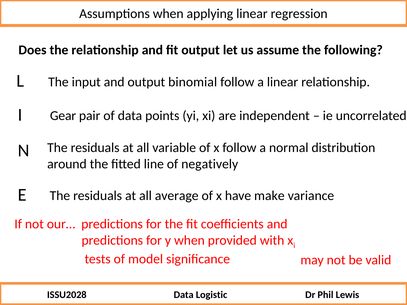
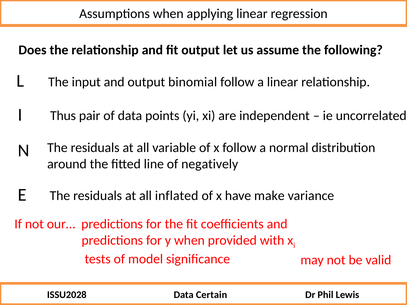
Gear: Gear -> Thus (63, 116)
average: average -> inflated (177, 196)
Logistic: Logistic -> Certain (212, 295)
